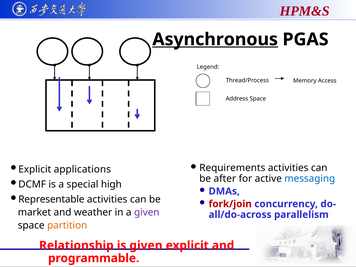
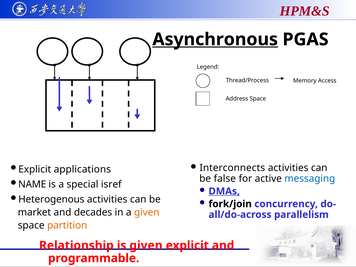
Requirements: Requirements -> Interconnects (232, 168)
after: after -> false (225, 179)
DCMF: DCMF -> NAME (32, 184)
high: high -> isref (111, 184)
DMAs underline: none -> present (224, 191)
Representable: Representable -> Heterogenous (51, 199)
fork/join colour: red -> black (230, 204)
weather: weather -> decades (93, 212)
given colour: purple -> orange (147, 212)
